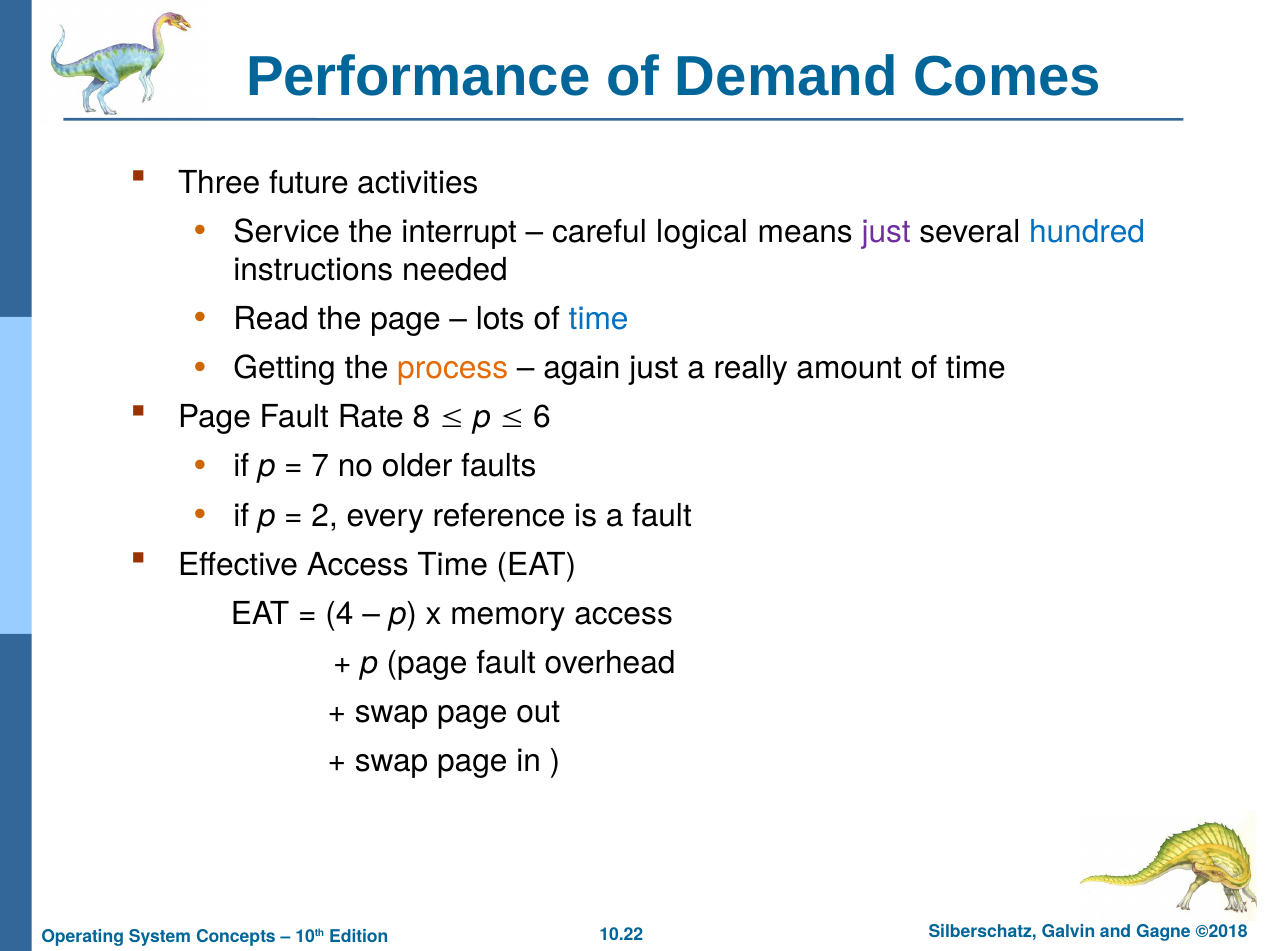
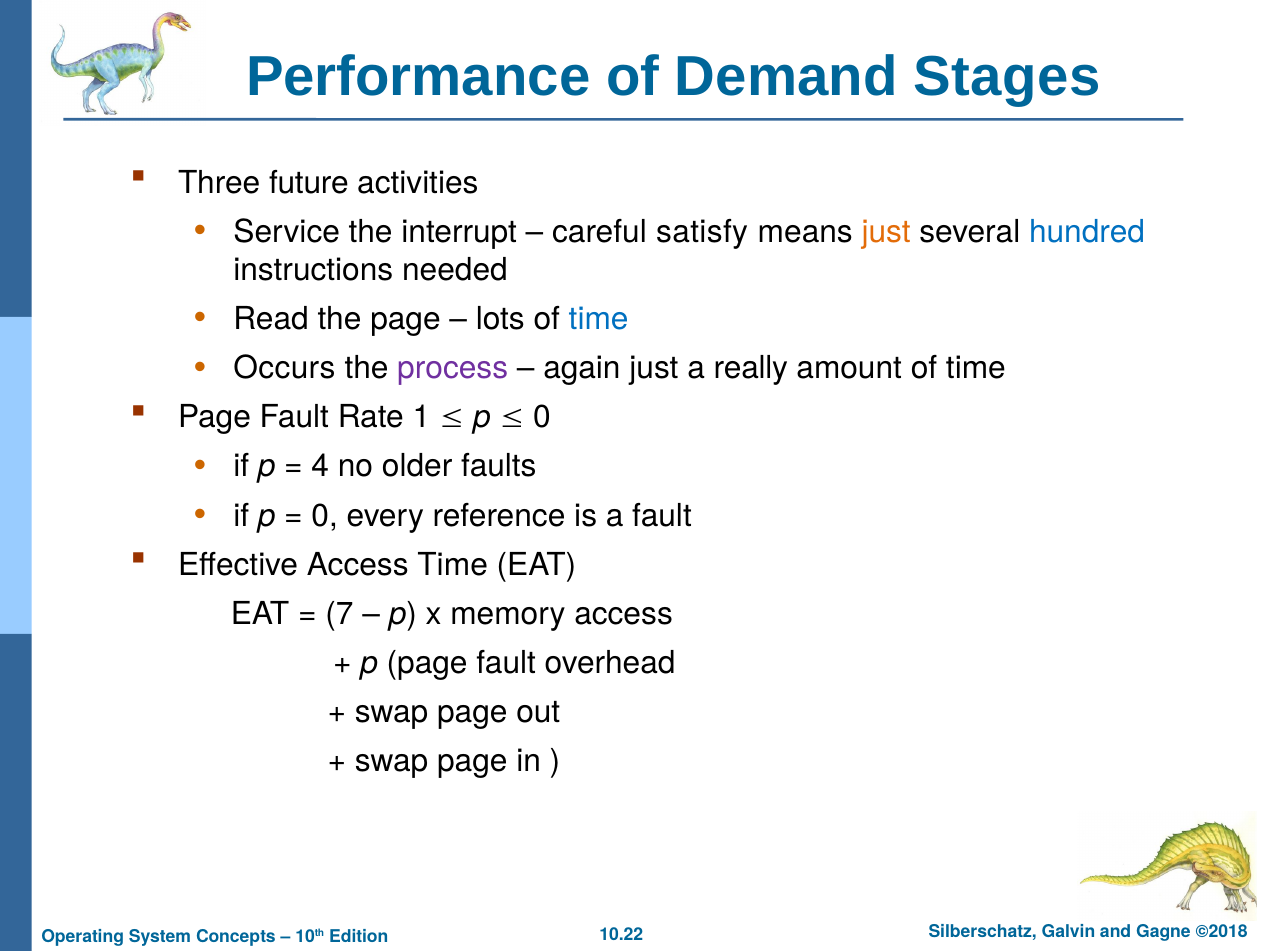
Comes: Comes -> Stages (1007, 77)
logical: logical -> satisfy (702, 232)
just colour: purple -> orange (886, 232)
Getting: Getting -> Occurs (284, 368)
process colour: orange -> purple (453, 368)
8: 8 -> 1 (421, 417)
6: 6 -> 0 (542, 417)
7: 7 -> 4 (320, 466)
2: 2 -> 0 (325, 516)
4: 4 -> 7 (340, 614)
